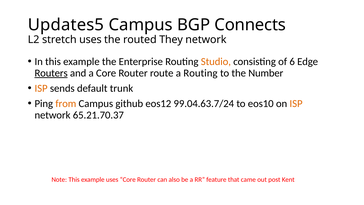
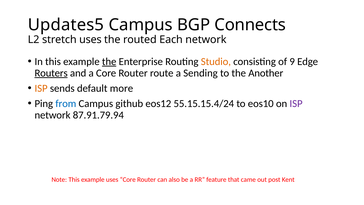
They: They -> Each (171, 40)
the underline: none -> present (109, 62)
6: 6 -> 9 (292, 62)
a Routing: Routing -> Sending (200, 73)
Number: Number -> Another (266, 73)
trunk: trunk -> more (121, 88)
from colour: orange -> blue (66, 103)
99.04.63.7/24: 99.04.63.7/24 -> 55.15.15.4/24 (204, 103)
ISP colour: orange -> purple (296, 103)
65.21.70.37: 65.21.70.37 -> 87.91.79.94 (98, 115)
